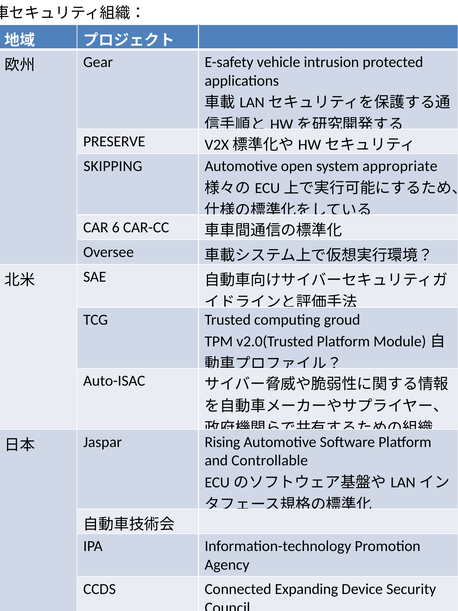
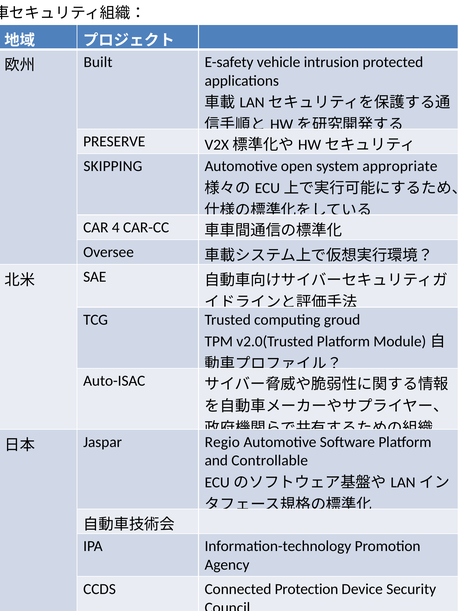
Gear: Gear -> Built (98, 62)
6: 6 -> 4 (116, 227)
Rising: Rising -> Regio (222, 442)
Expanding: Expanding -> Protection (306, 589)
